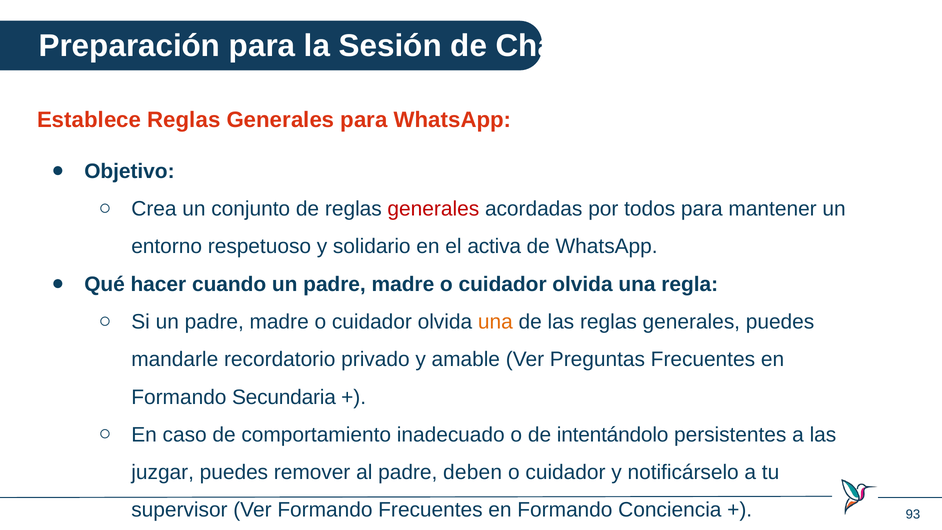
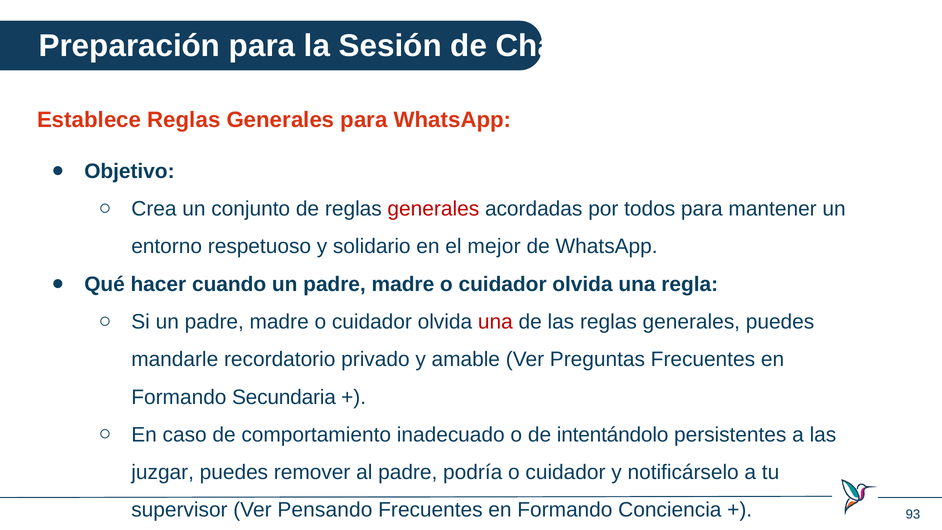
activa: activa -> mejor (494, 246)
una colour: orange -> red (495, 322)
deben: deben -> podría (473, 472)
Ver Formando: Formando -> Pensando (325, 510)
